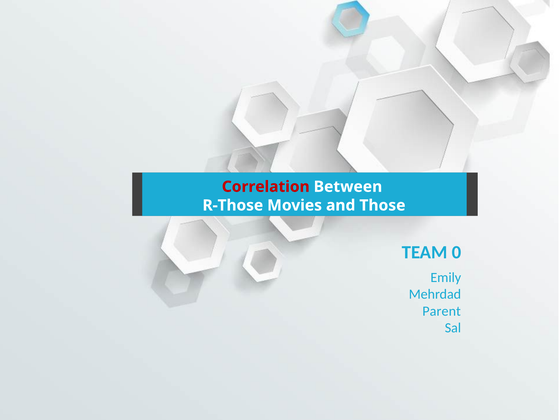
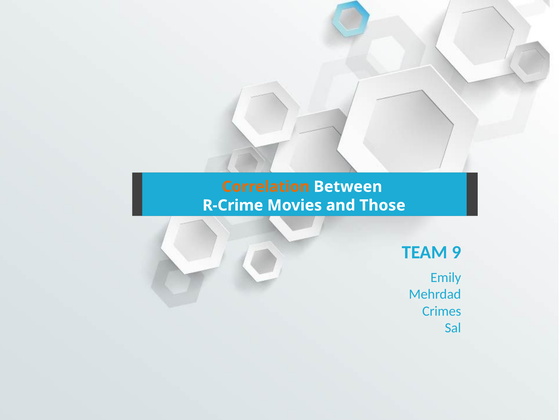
Correlation colour: red -> orange (266, 187)
R-Those: R-Those -> R-Crime (233, 205)
0: 0 -> 9 (456, 252)
Parent: Parent -> Crimes (442, 311)
